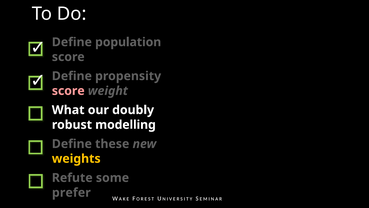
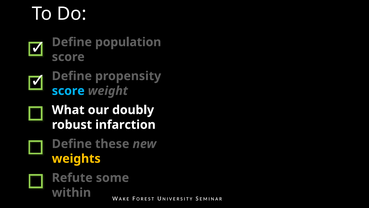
score colour: pink -> light blue (68, 91)
modelling: modelling -> infarction (125, 125)
prefer: prefer -> within (71, 192)
